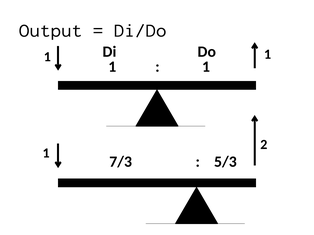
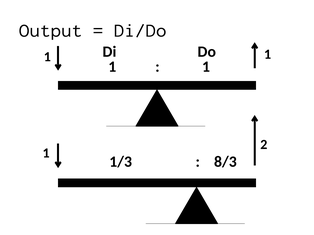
7/3: 7/3 -> 1/3 (121, 162)
5/3: 5/3 -> 8/3 (226, 162)
